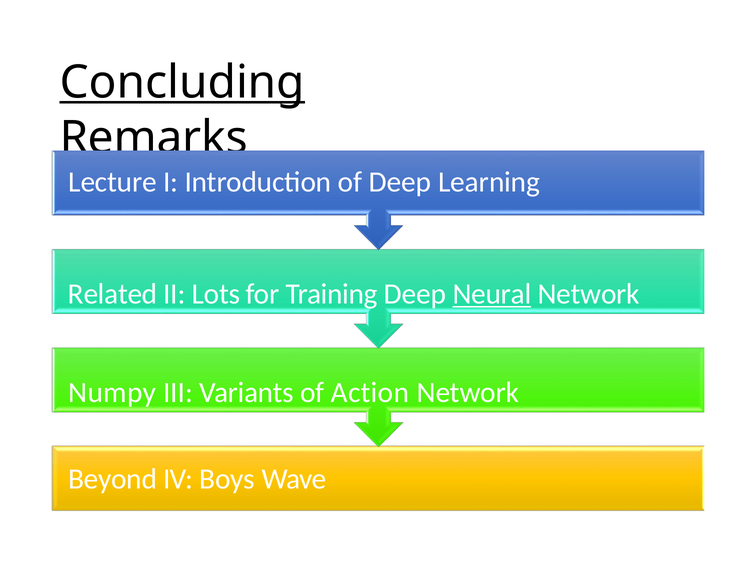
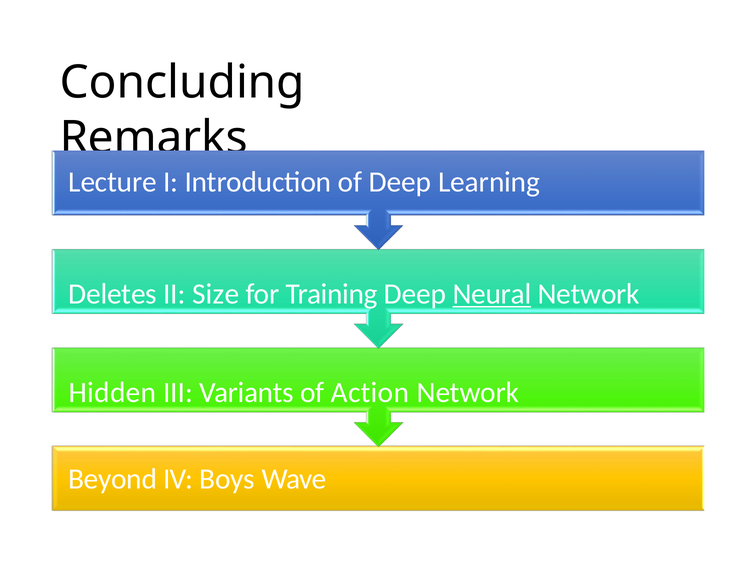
Concluding underline: present -> none (182, 82)
Related: Related -> Deletes (113, 294)
Lots: Lots -> Size (216, 294)
Numpy: Numpy -> Hidden (112, 392)
